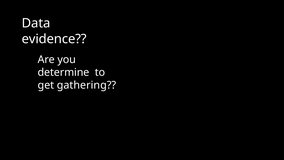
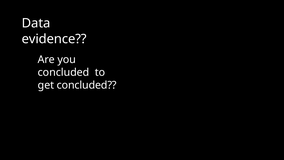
determine: determine -> concluded (63, 72)
get gathering: gathering -> concluded (87, 85)
